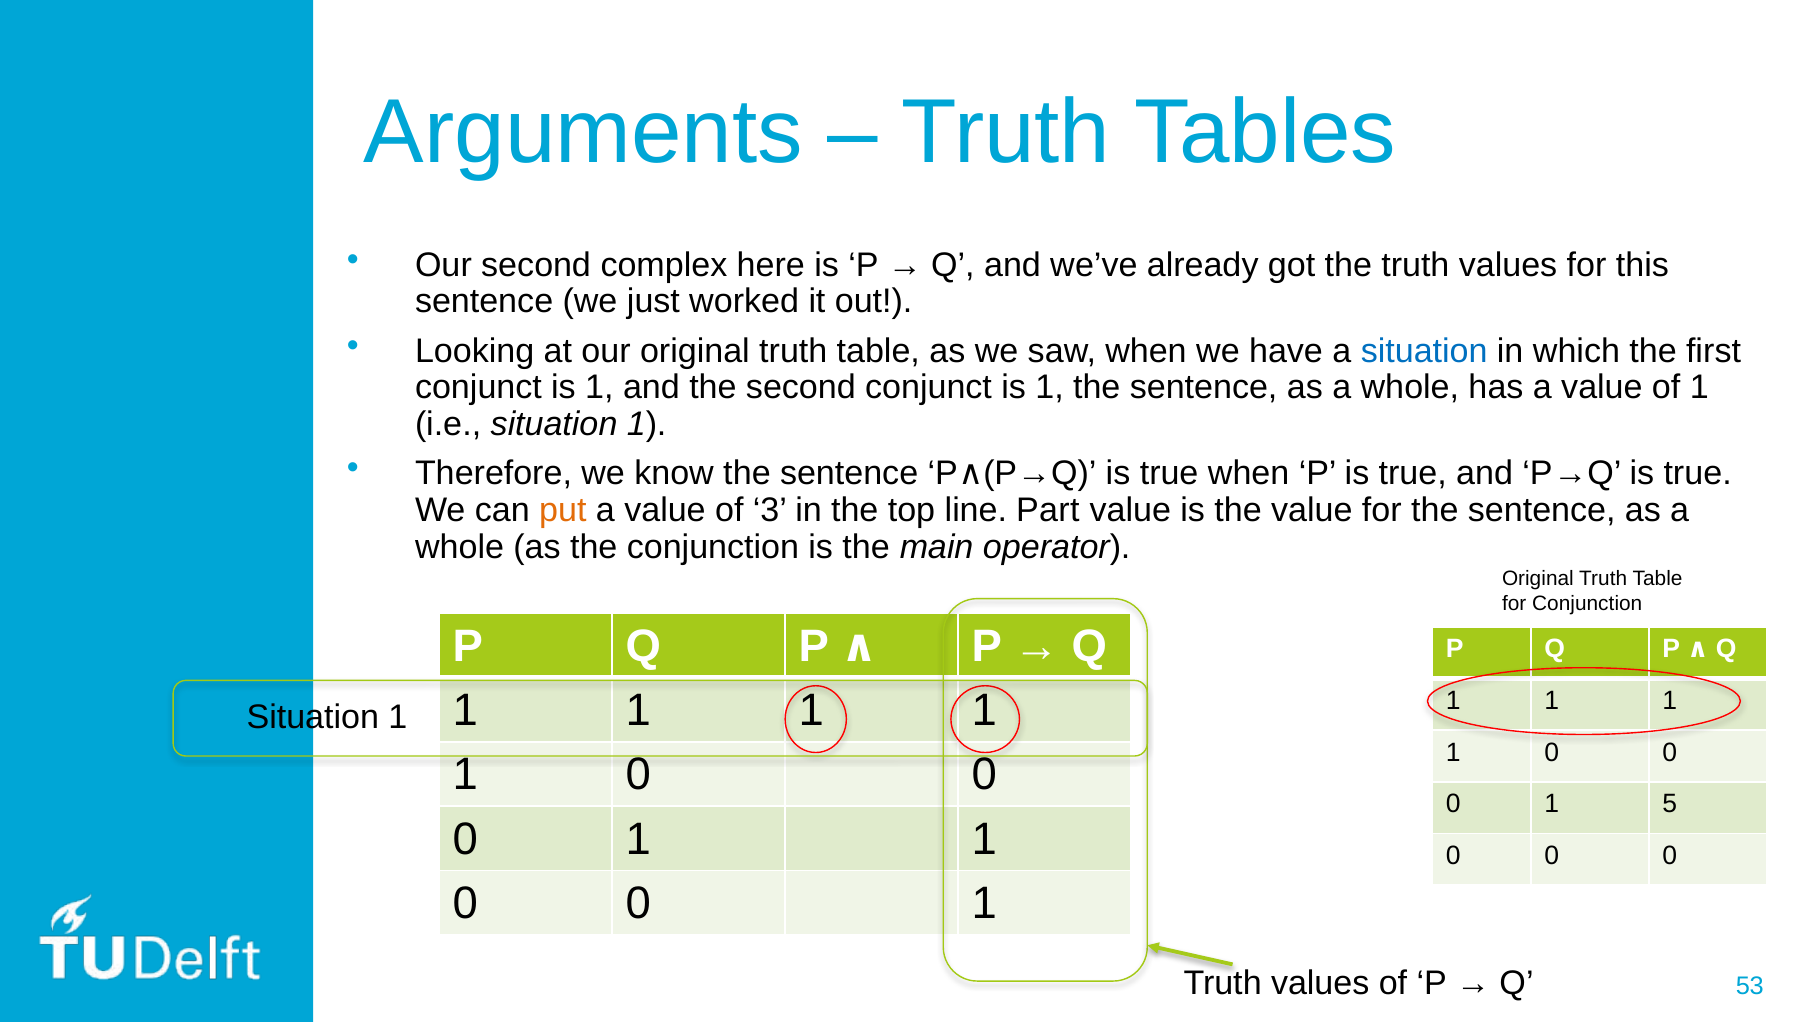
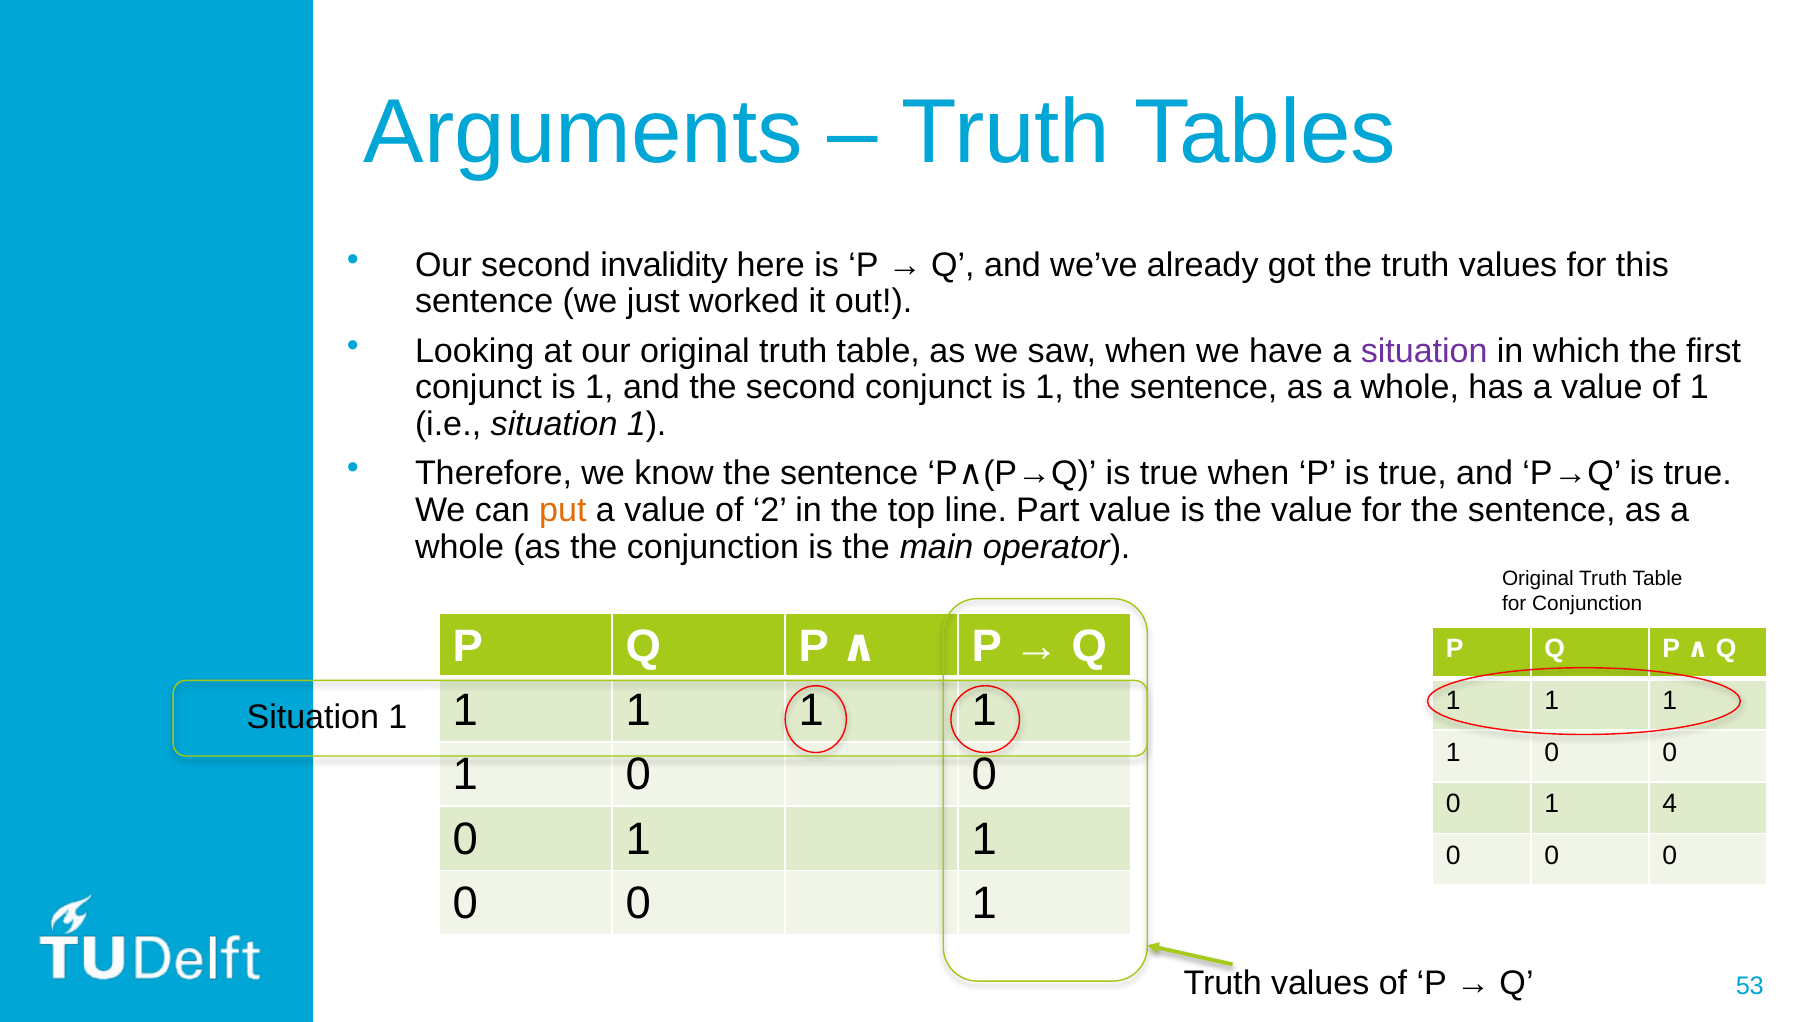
complex: complex -> invalidity (664, 265)
situation colour: blue -> purple (1424, 351)
3: 3 -> 2 (770, 510)
5: 5 -> 4 (1670, 804)
